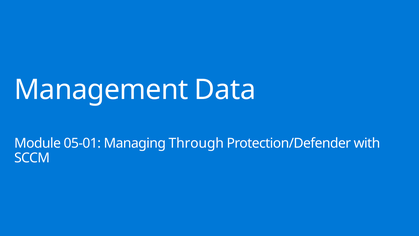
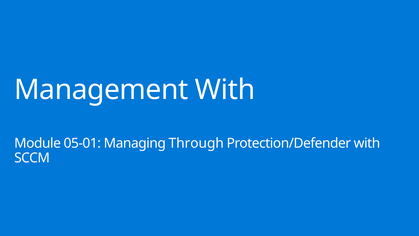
Management Data: Data -> With (225, 90)
